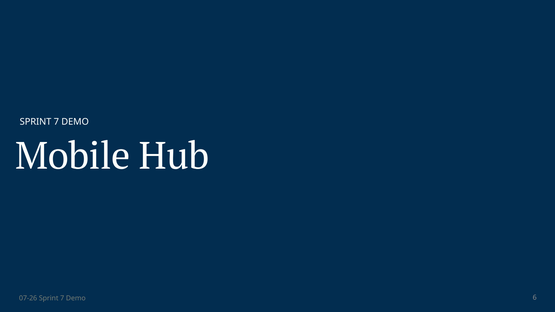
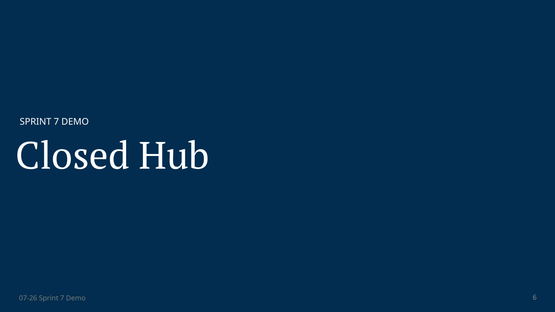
Mobile: Mobile -> Closed (73, 156)
